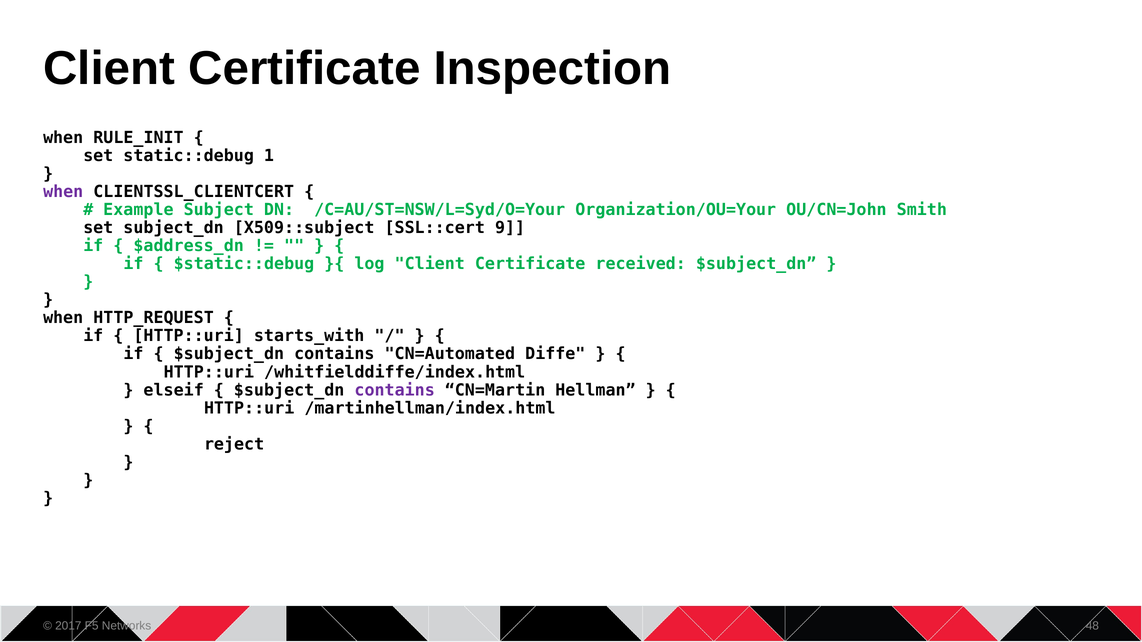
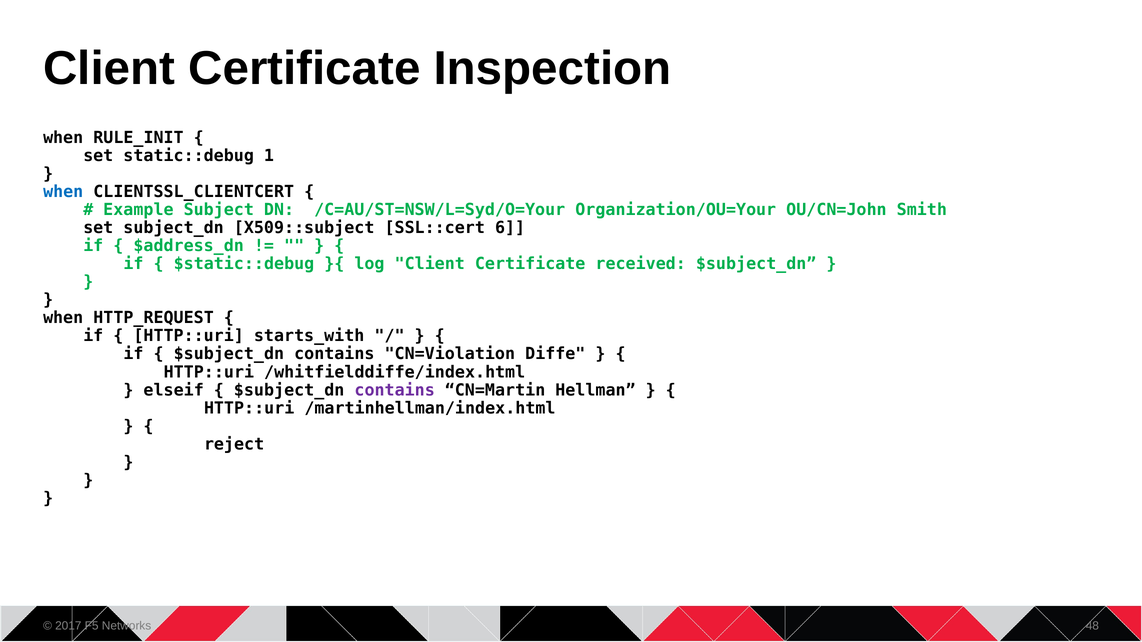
when colour: purple -> blue (63, 192)
9: 9 -> 6 (510, 228)
CN=Automated: CN=Automated -> CN=Violation (450, 354)
